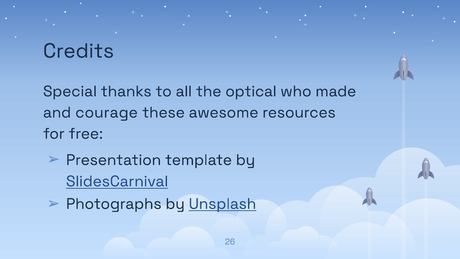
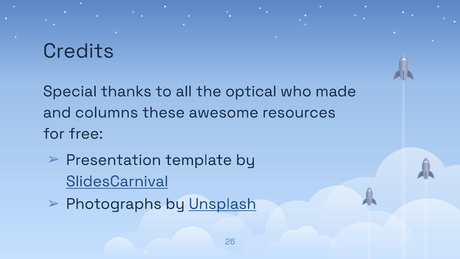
courage: courage -> columns (107, 112)
